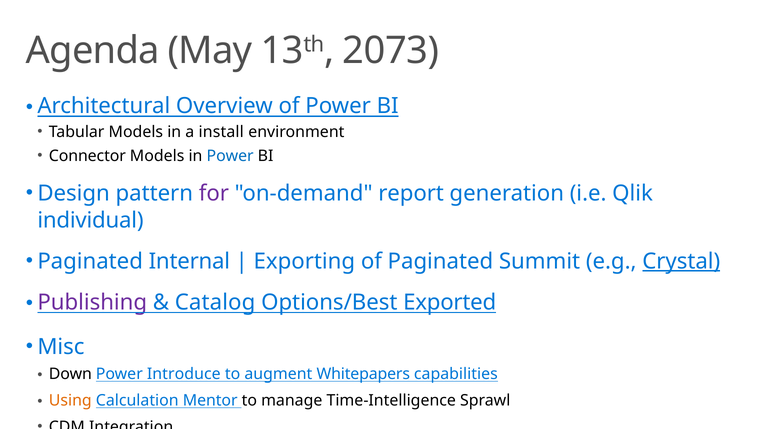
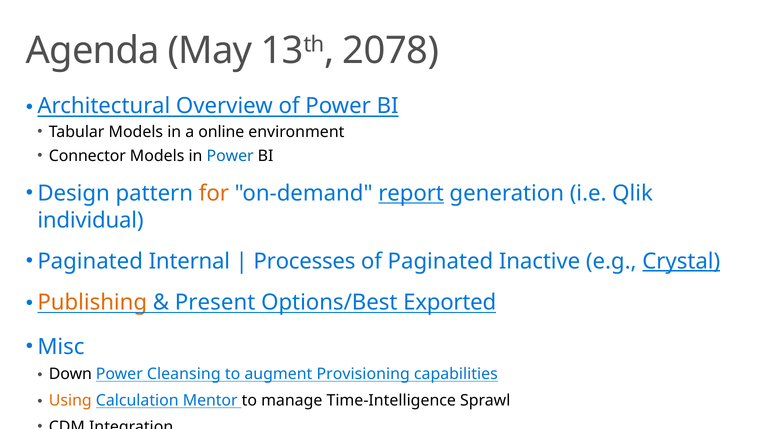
2073: 2073 -> 2078 (391, 51)
install: install -> online (221, 132)
for colour: purple -> orange (214, 193)
report underline: none -> present (411, 193)
Exporting: Exporting -> Processes (304, 261)
Summit: Summit -> Inactive (540, 261)
Publishing colour: purple -> orange (92, 302)
Catalog: Catalog -> Present (215, 302)
Introduce: Introduce -> Cleansing (184, 374)
Whitepapers: Whitepapers -> Provisioning (363, 374)
